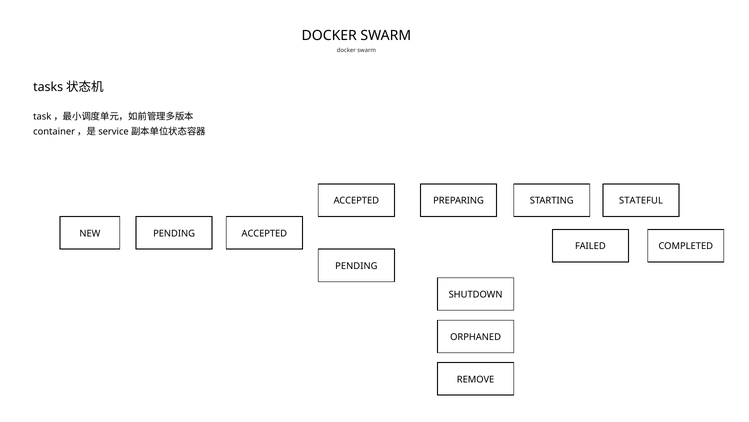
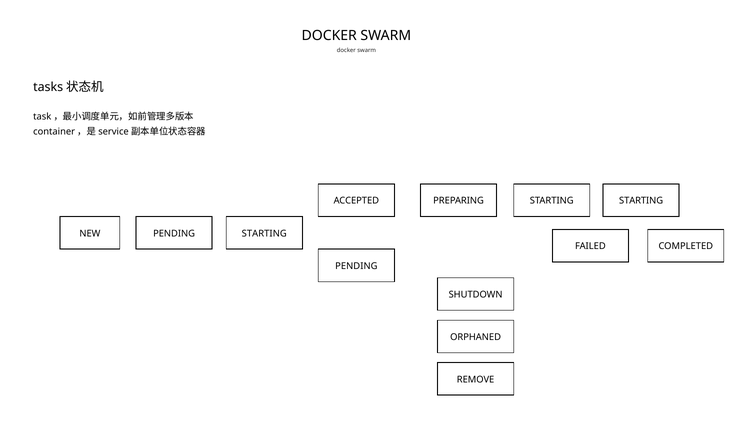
STARTING STATEFUL: STATEFUL -> STARTING (641, 201)
PENDING ACCEPTED: ACCEPTED -> STARTING (264, 233)
